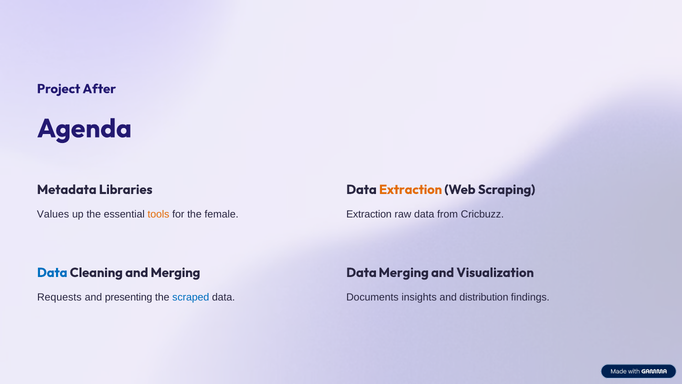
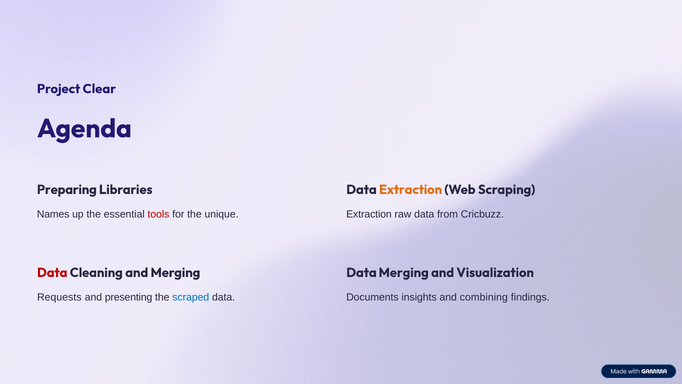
After: After -> Clear (99, 89)
Metadata: Metadata -> Preparing (67, 189)
Values: Values -> Names (53, 214)
tools colour: orange -> red (158, 214)
female: female -> unique (222, 214)
Data colour: blue -> red (52, 272)
distribution: distribution -> combining (484, 297)
